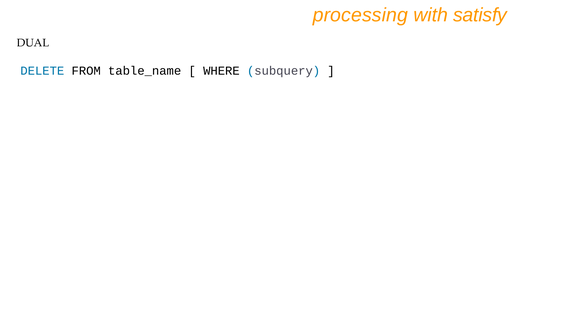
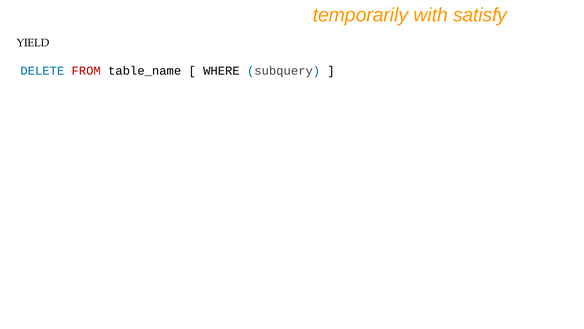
processing: processing -> temporarily (360, 15)
DUAL: DUAL -> YIELD (33, 43)
FROM colour: black -> red (86, 71)
